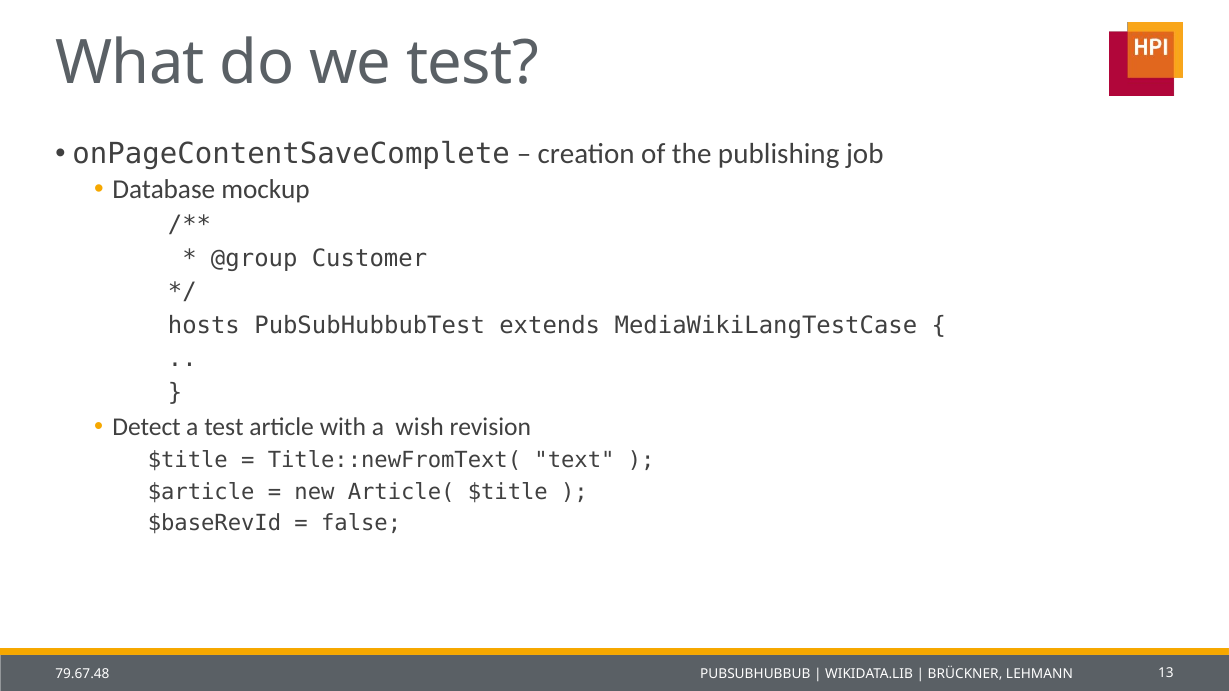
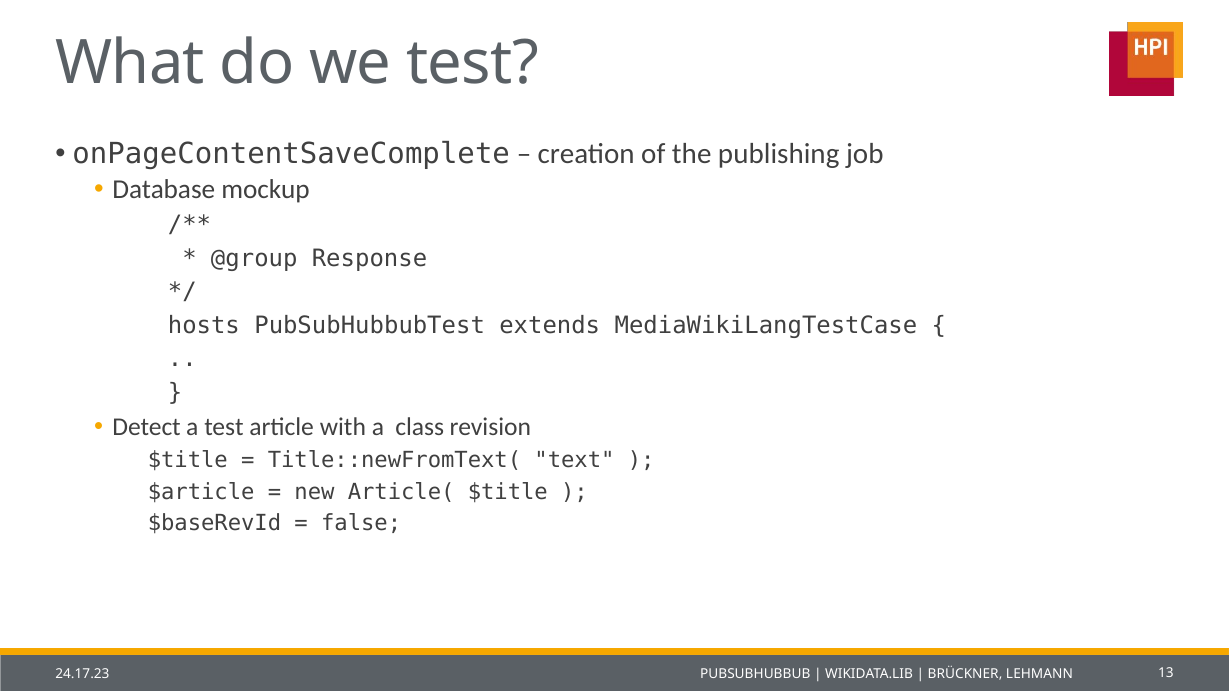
Customer: Customer -> Response (370, 258)
wish: wish -> class (420, 427)
79.67.48: 79.67.48 -> 24.17.23 (82, 674)
